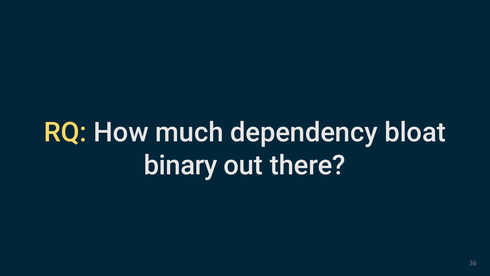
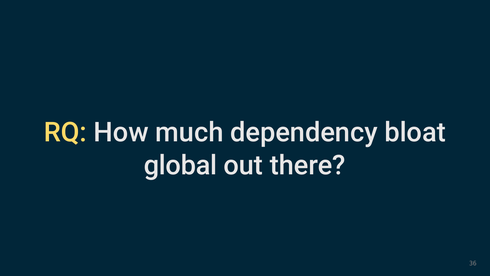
binary: binary -> global (181, 165)
